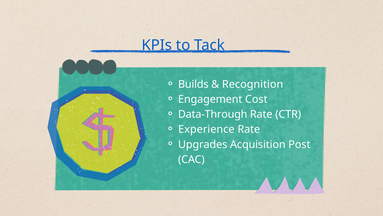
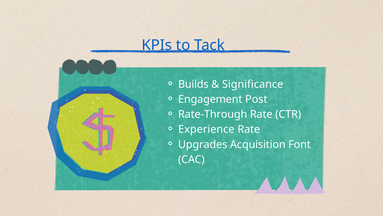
Recognition: Recognition -> Significance (253, 84)
Cost: Cost -> Post (256, 99)
Data-Through: Data-Through -> Rate-Through (213, 114)
Post: Post -> Font (299, 144)
